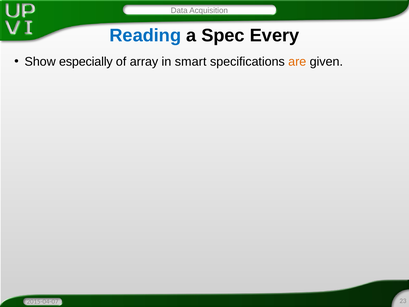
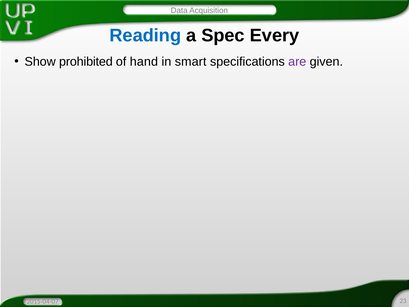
especially: especially -> prohibited (86, 62)
array: array -> hand (144, 62)
are colour: orange -> purple (297, 62)
